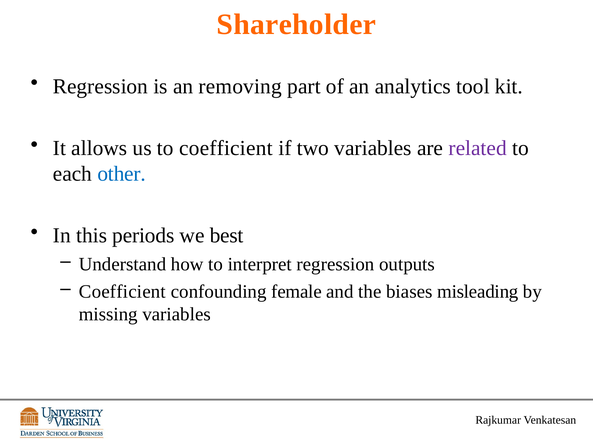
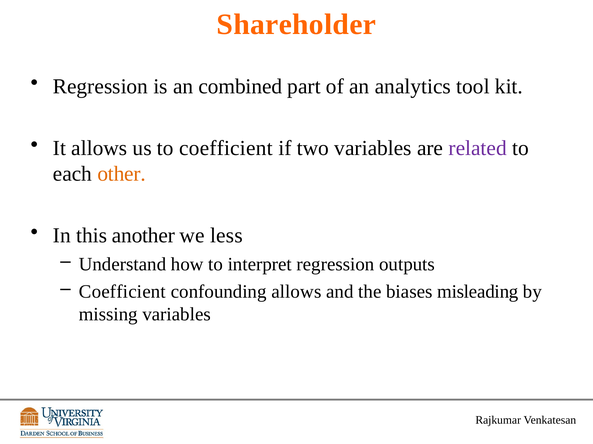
removing: removing -> combined (240, 86)
other colour: blue -> orange (122, 174)
periods: periods -> another (143, 236)
best: best -> less (226, 236)
confounding female: female -> allows (296, 292)
